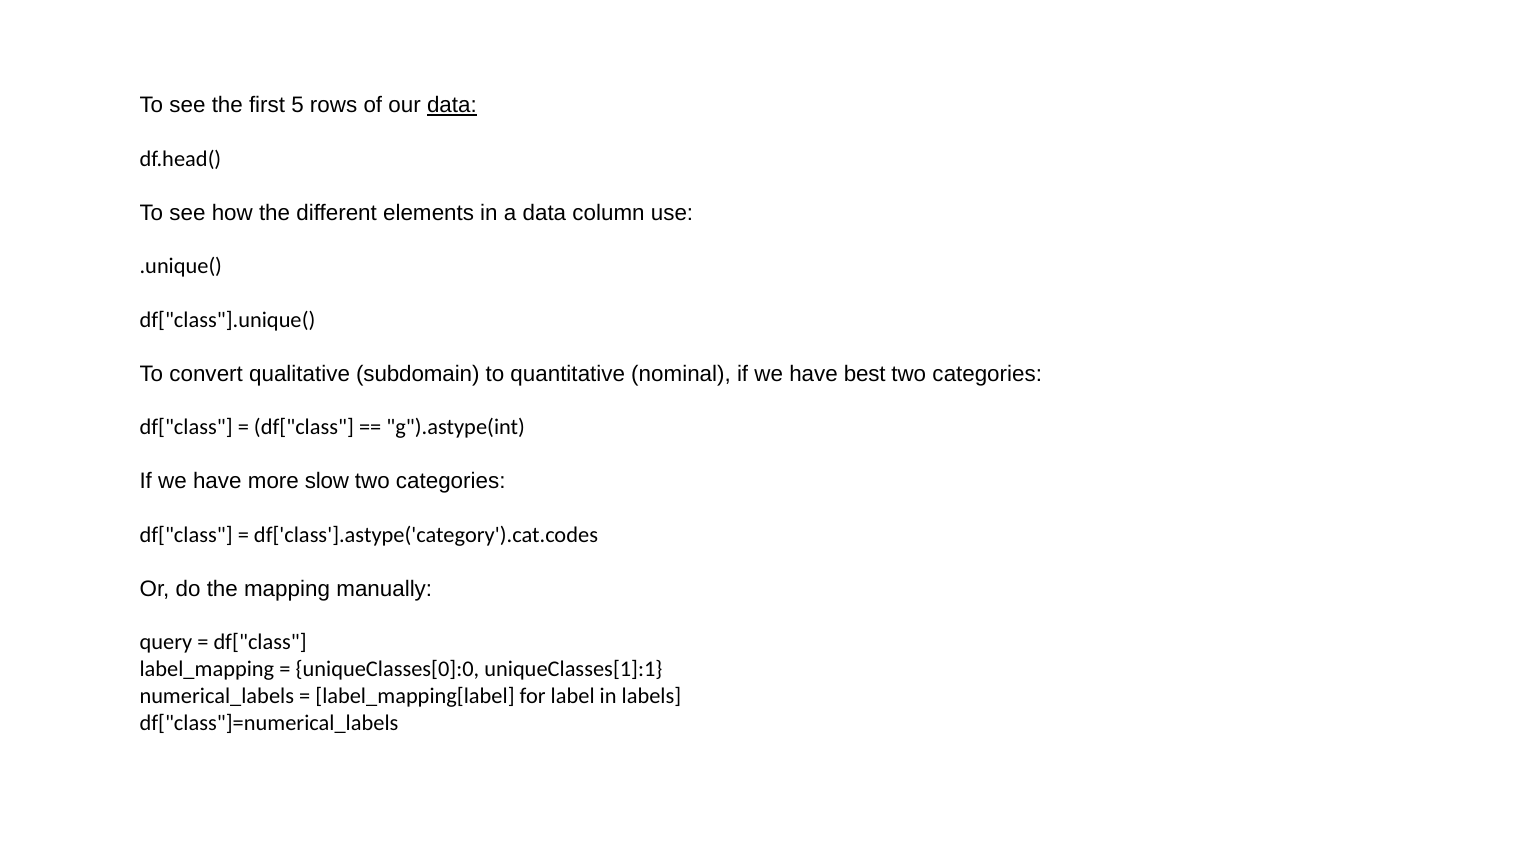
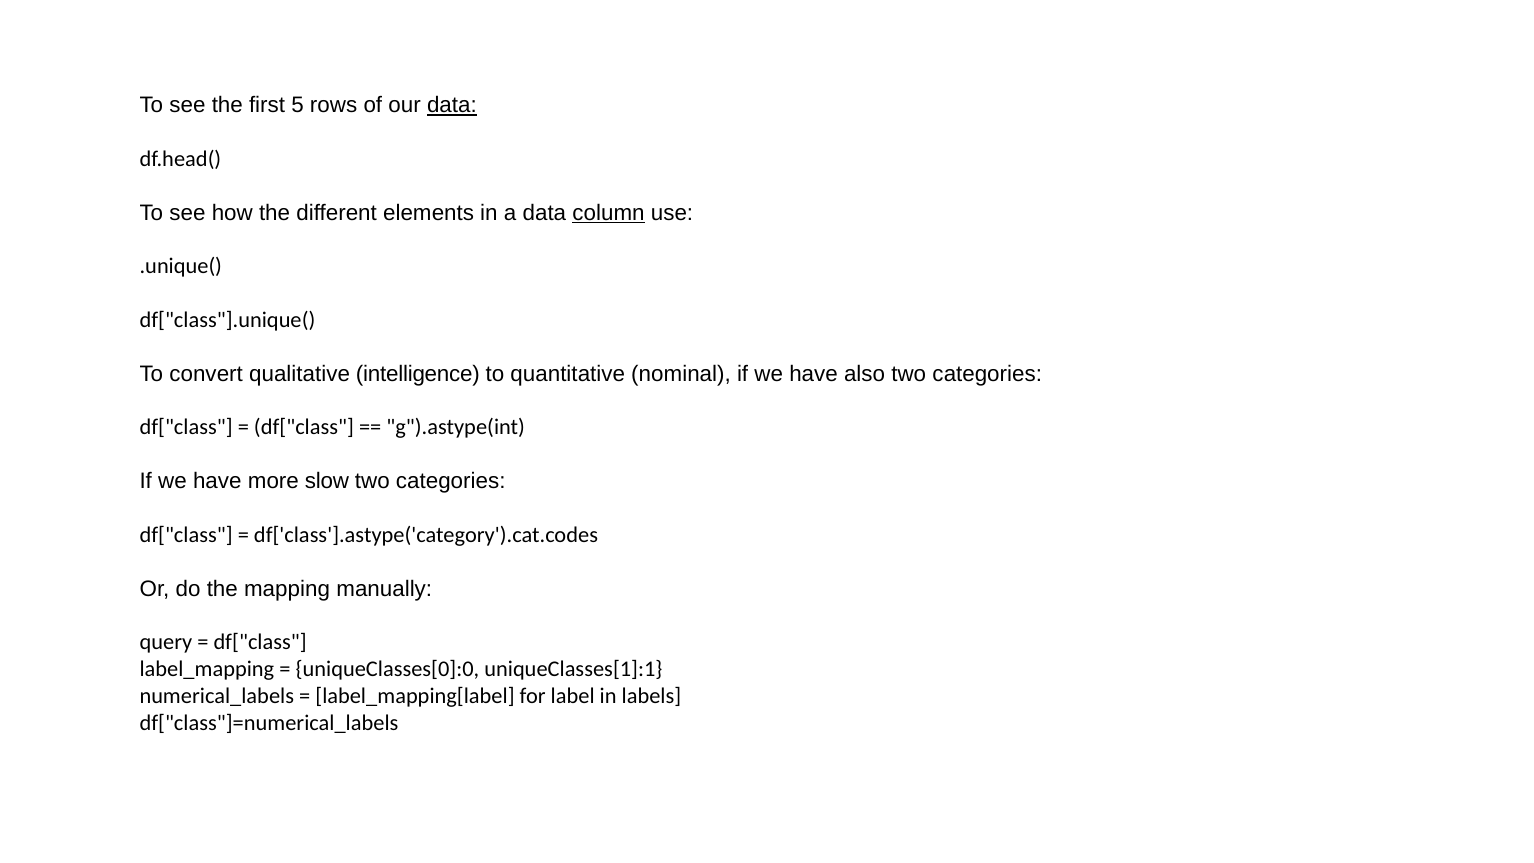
column underline: none -> present (609, 213)
subdomain: subdomain -> intelligence (418, 374)
best: best -> also (865, 374)
